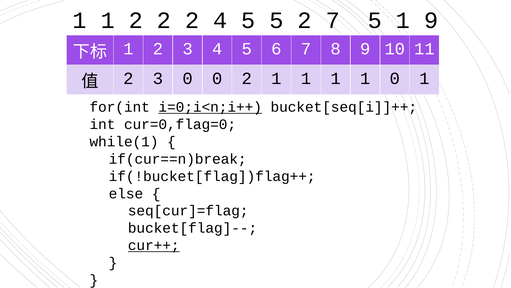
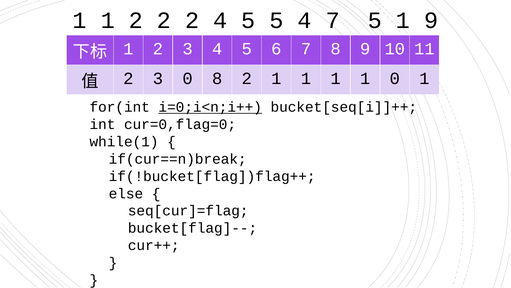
5 2: 2 -> 4 (305, 20)
0 0: 0 -> 8 (217, 78)
cur++ underline: present -> none (154, 245)
